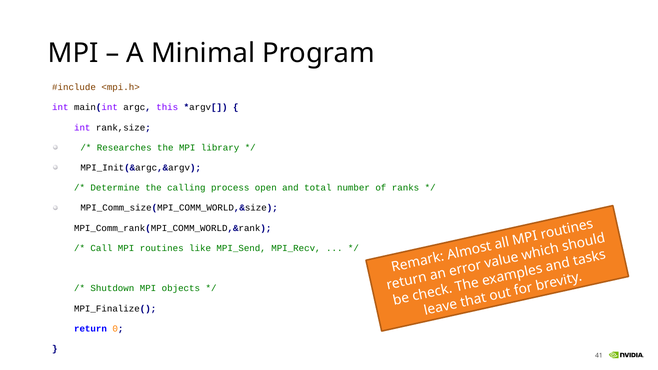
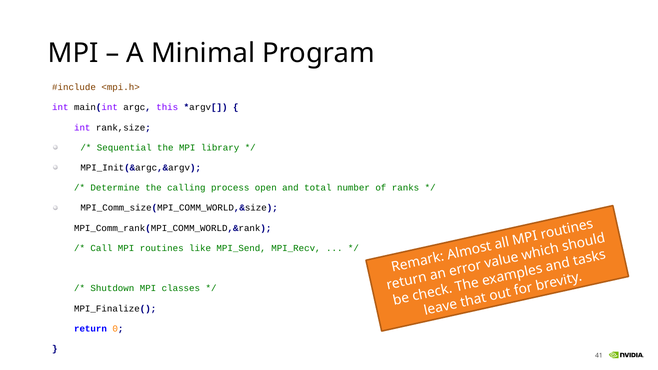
Researches: Researches -> Sequential (124, 148)
objects: objects -> classes (181, 289)
